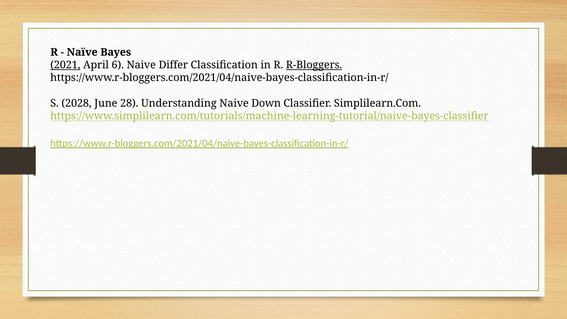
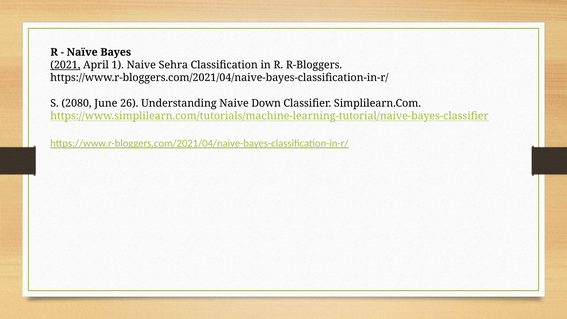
6: 6 -> 1 (118, 65)
Differ: Differ -> Sehra (173, 65)
R-Bloggers underline: present -> none (314, 65)
2028: 2028 -> 2080 (77, 103)
28: 28 -> 26 (129, 103)
